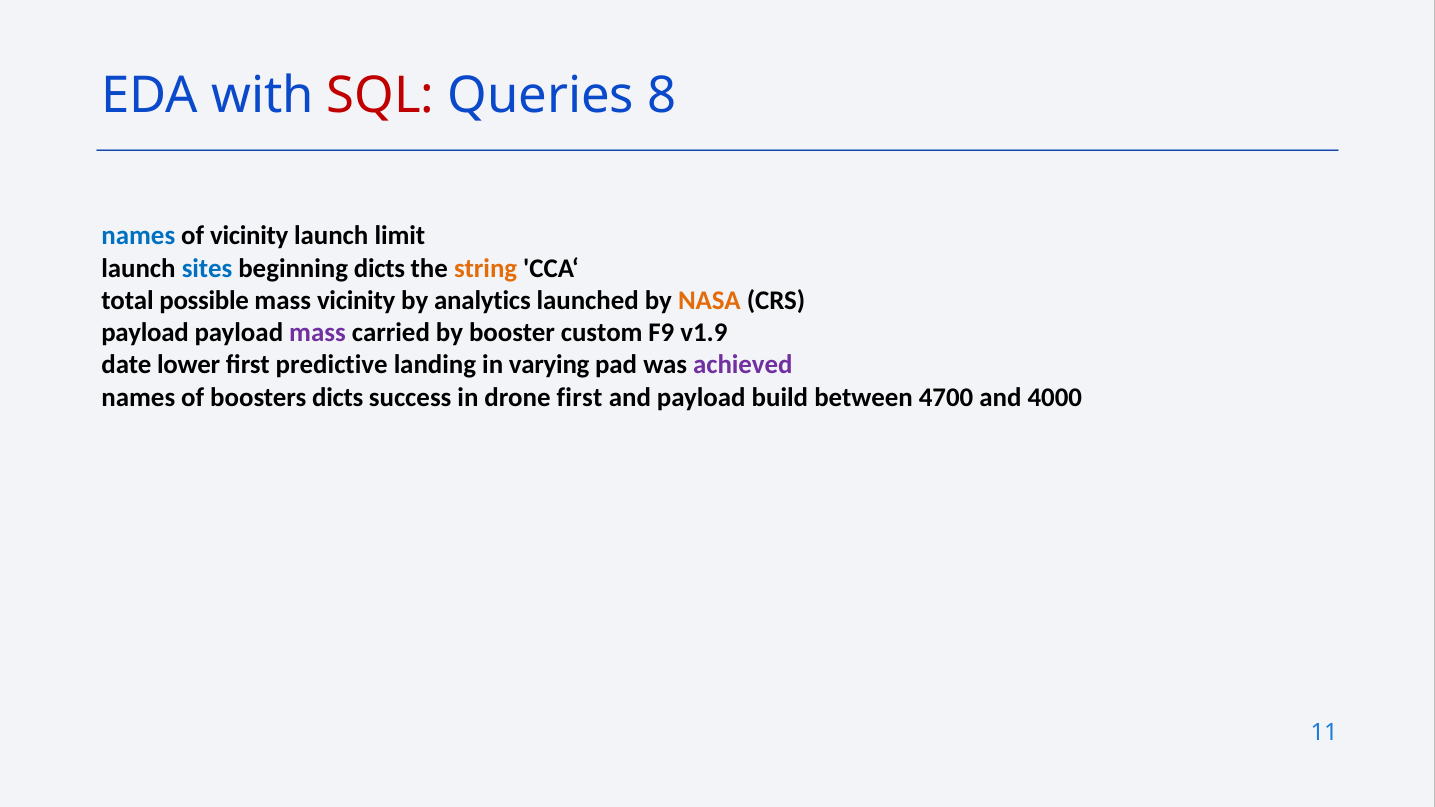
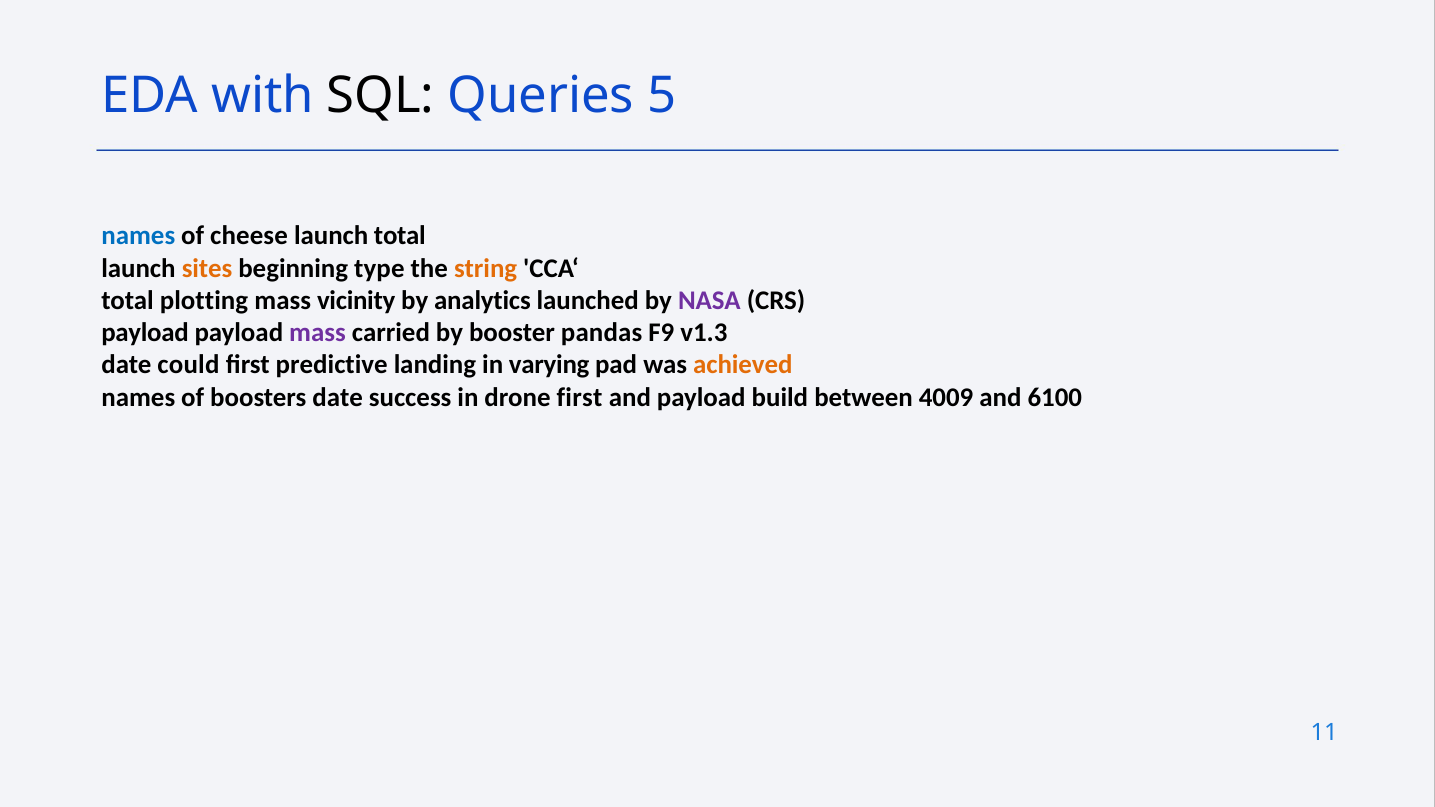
SQL colour: red -> black (381, 96)
8: 8 -> 5 (662, 96)
of vicinity: vicinity -> cheese (249, 236)
launch limit: limit -> total (400, 236)
sites colour: blue -> orange (207, 268)
beginning dicts: dicts -> type (379, 268)
possible: possible -> plotting (204, 301)
NASA colour: orange -> purple (709, 301)
custom: custom -> pandas (602, 333)
v1.9: v1.9 -> v1.3 (704, 333)
lower: lower -> could (188, 365)
achieved colour: purple -> orange (743, 365)
boosters dicts: dicts -> date (338, 397)
4700: 4700 -> 4009 (946, 397)
4000: 4000 -> 6100 (1055, 397)
